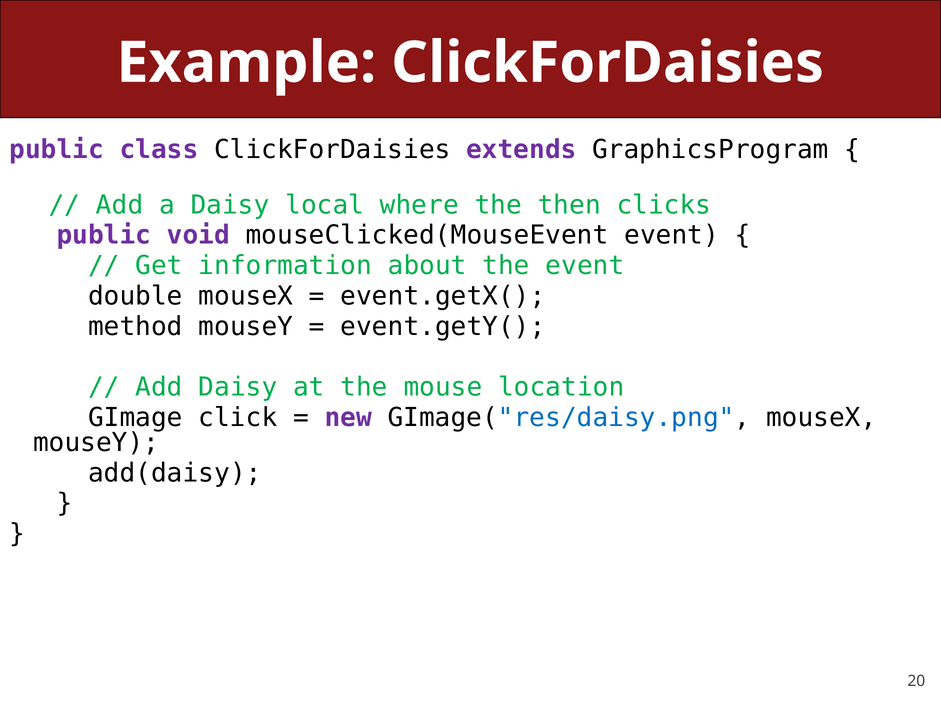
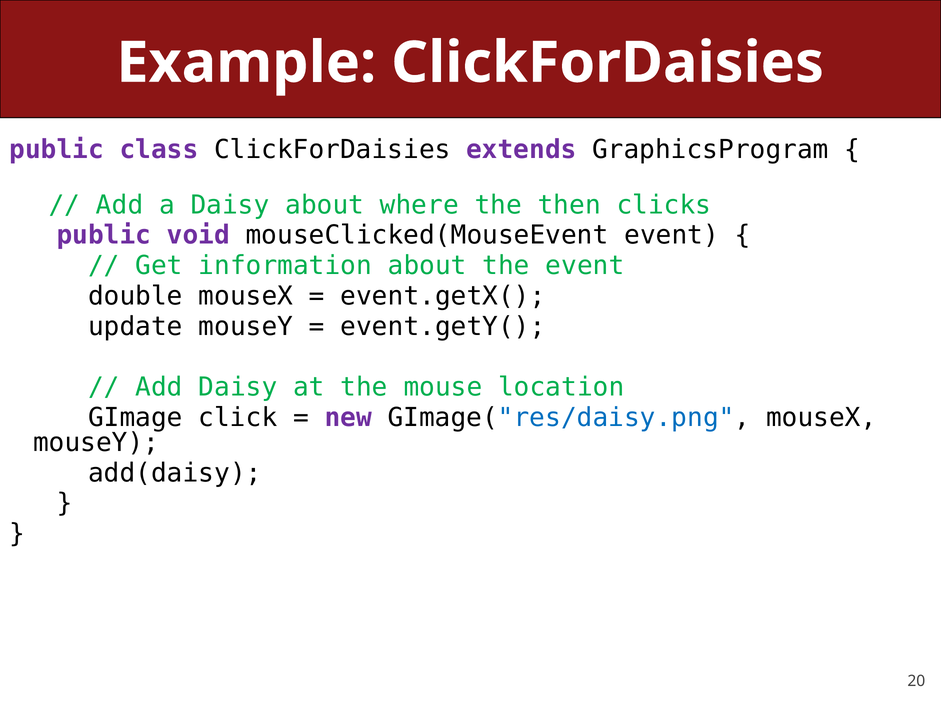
Daisy local: local -> about (325, 205)
method: method -> update (135, 326)
